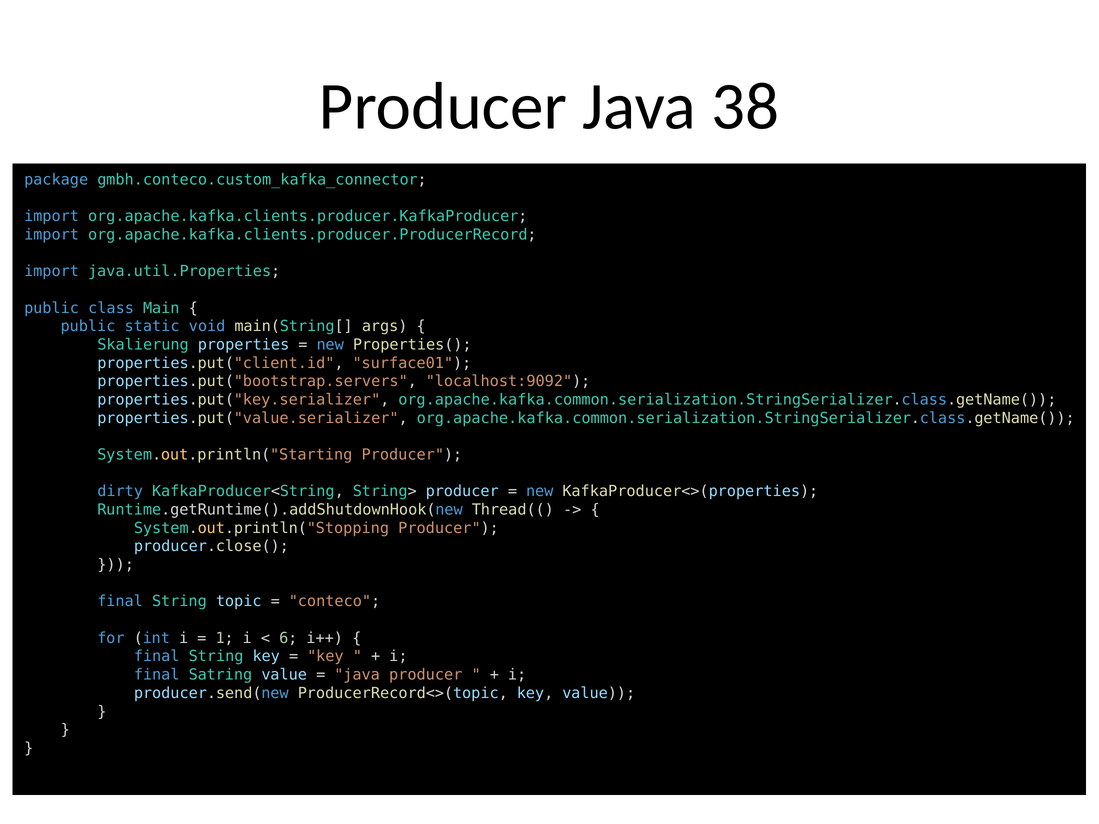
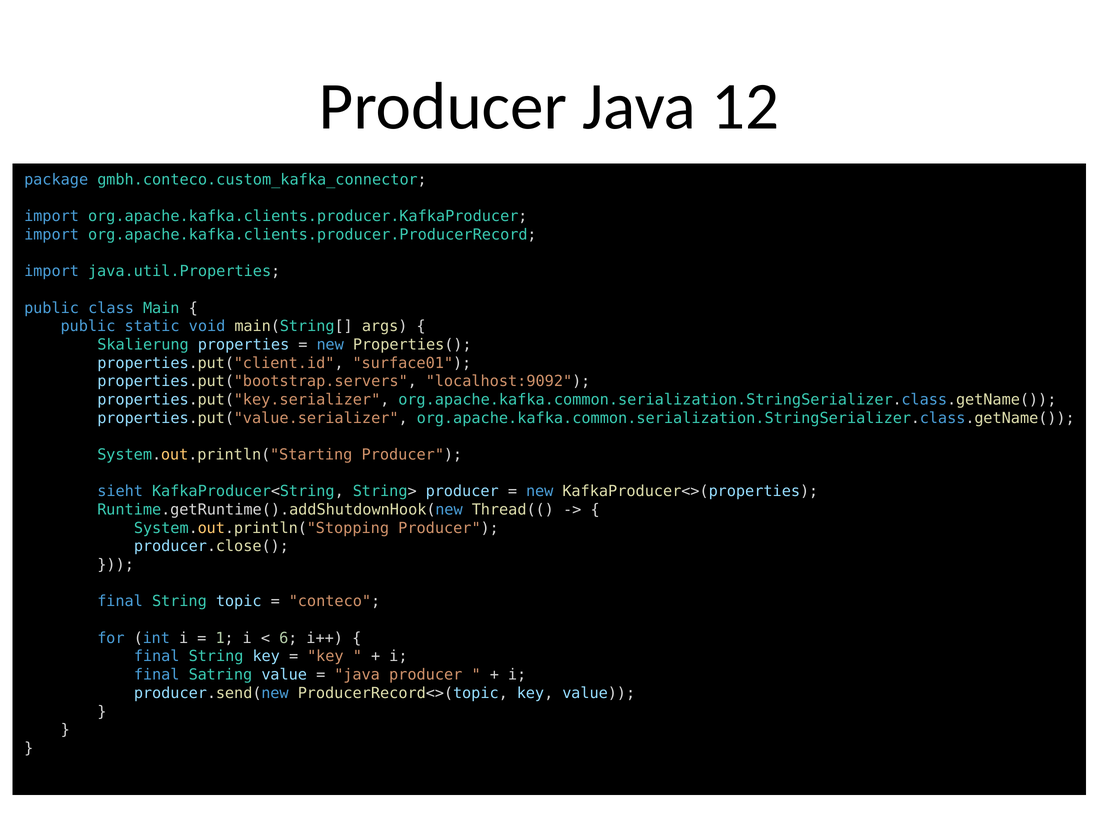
38: 38 -> 12 (745, 106)
dirty: dirty -> sieht (120, 492)
